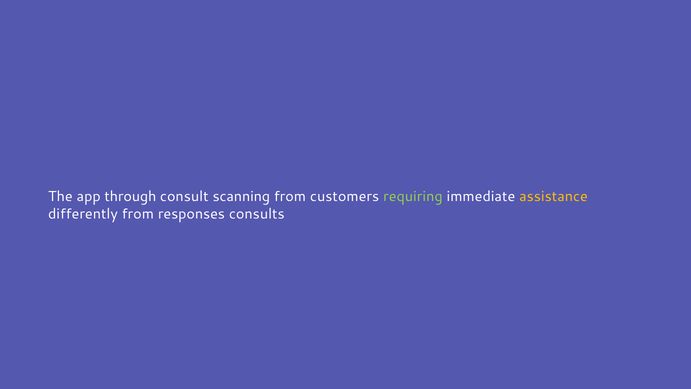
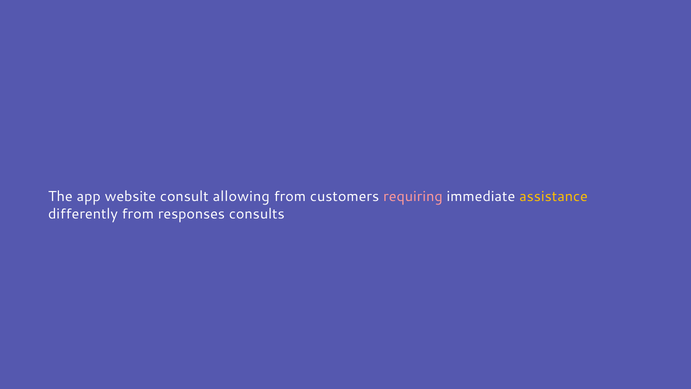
through: through -> website (130, 196)
scanning: scanning -> allowing (241, 196)
requiring colour: light green -> pink (413, 196)
